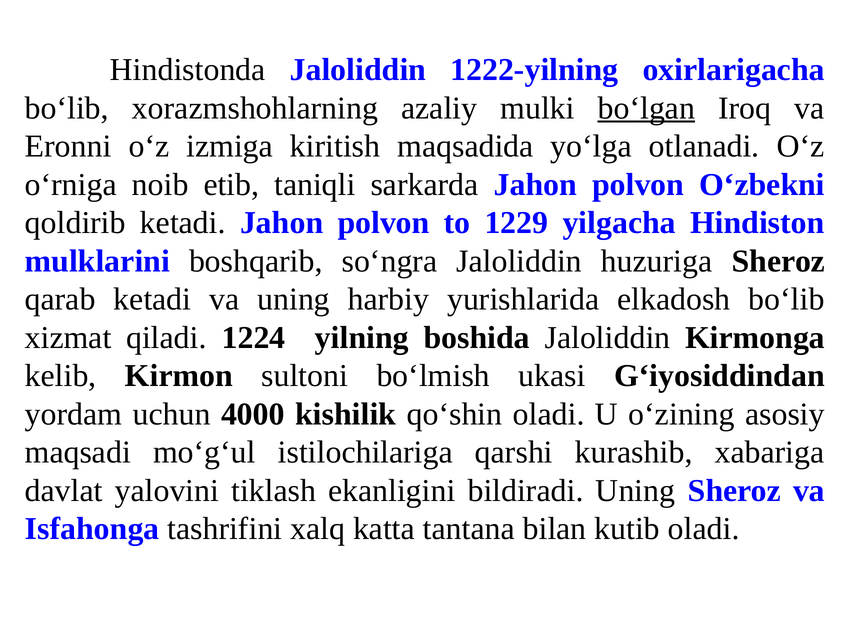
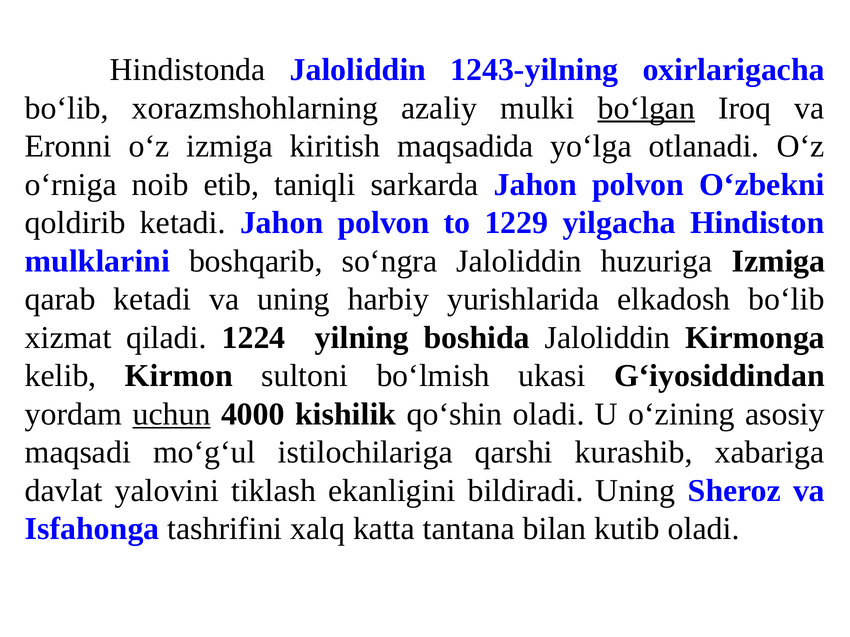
1222-yilning: 1222-yilning -> 1243-yilning (534, 70)
huzuriga Sheroz: Sheroz -> Izmiga (778, 261)
uchun underline: none -> present (172, 414)
